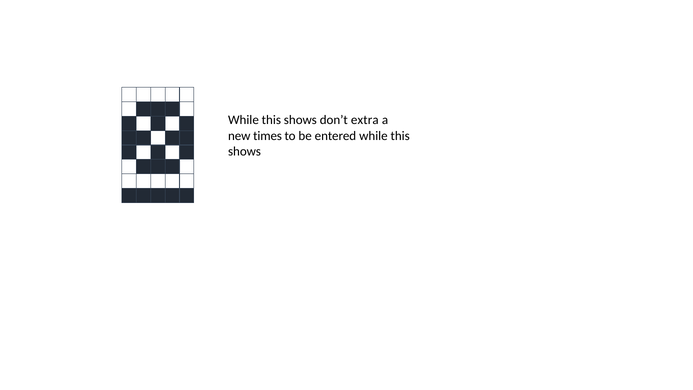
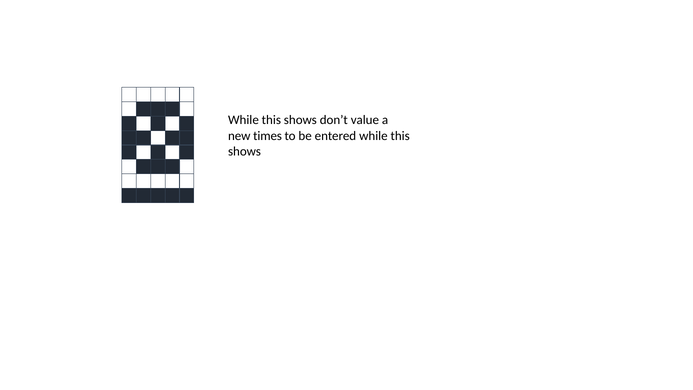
extra: extra -> value (365, 120)
